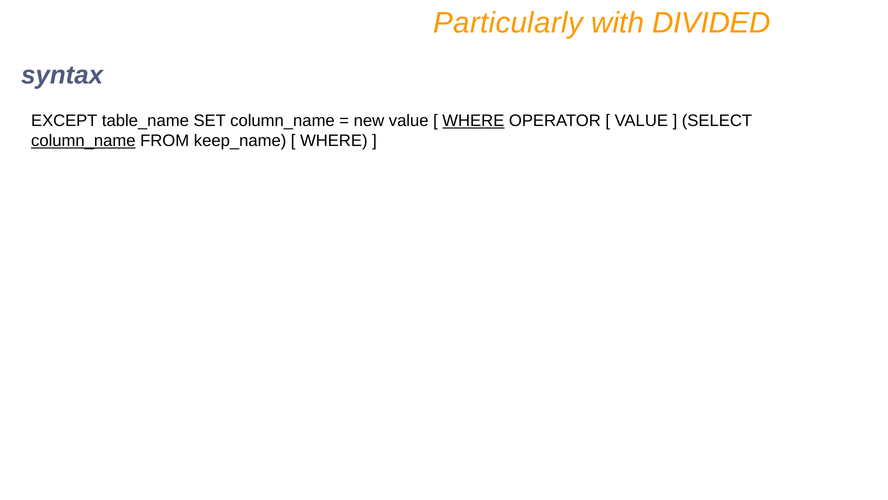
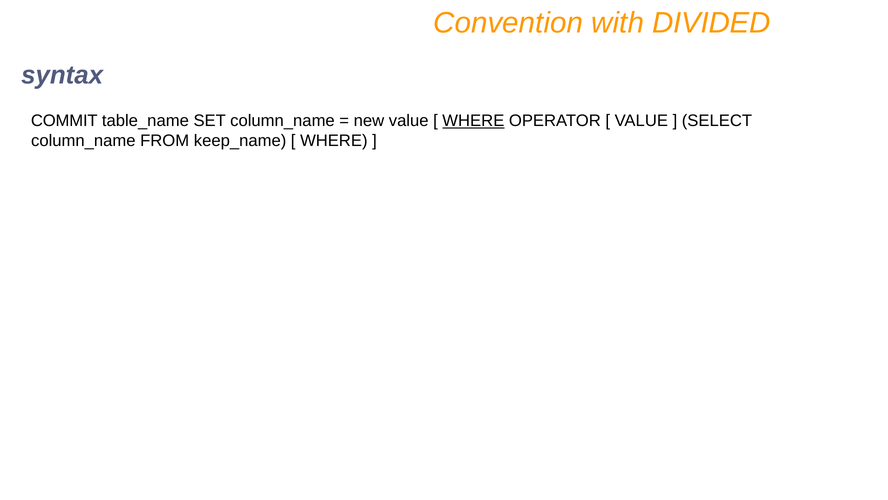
Particularly: Particularly -> Convention (508, 23)
EXCEPT: EXCEPT -> COMMIT (64, 121)
column_name underline: present -> none (83, 141)
